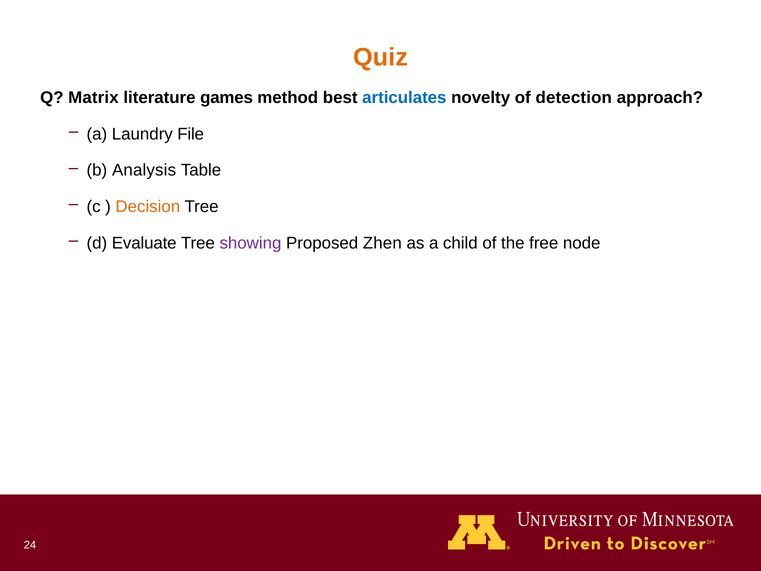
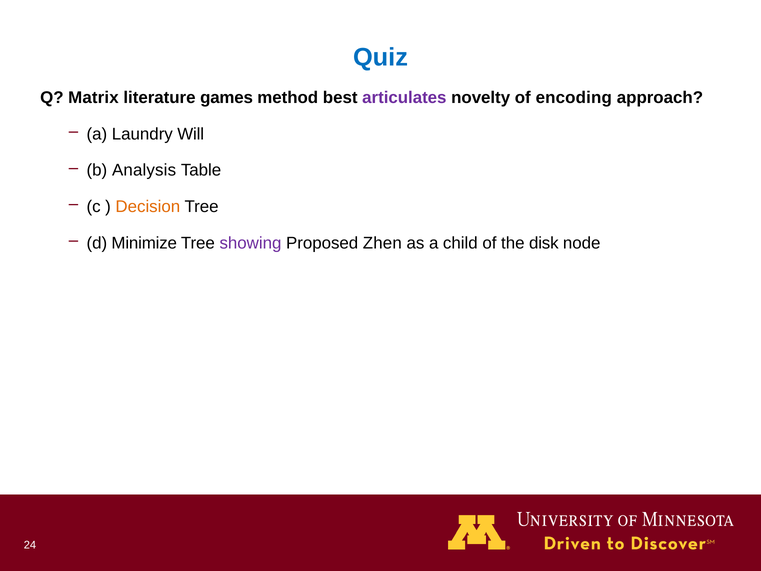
Quiz colour: orange -> blue (380, 58)
articulates colour: blue -> purple (404, 98)
detection: detection -> encoding (574, 98)
File: File -> Will (191, 134)
Evaluate: Evaluate -> Minimize (144, 243)
free: free -> disk (544, 243)
